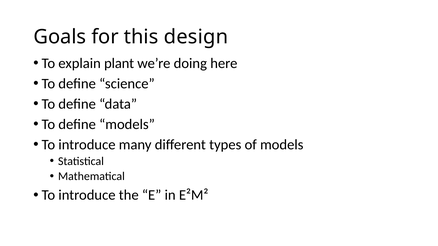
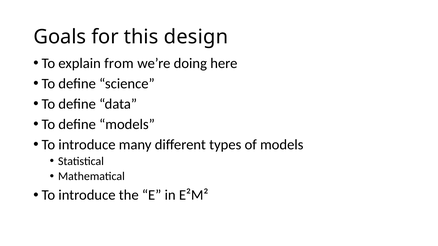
plant: plant -> from (119, 63)
